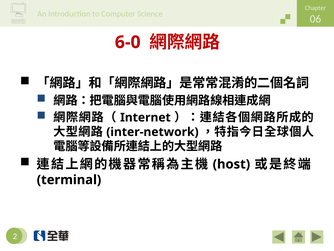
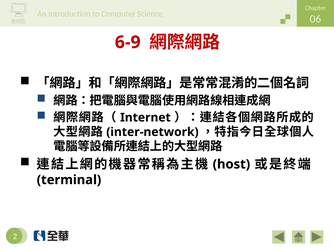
6-0: 6-0 -> 6-9 (128, 42)
